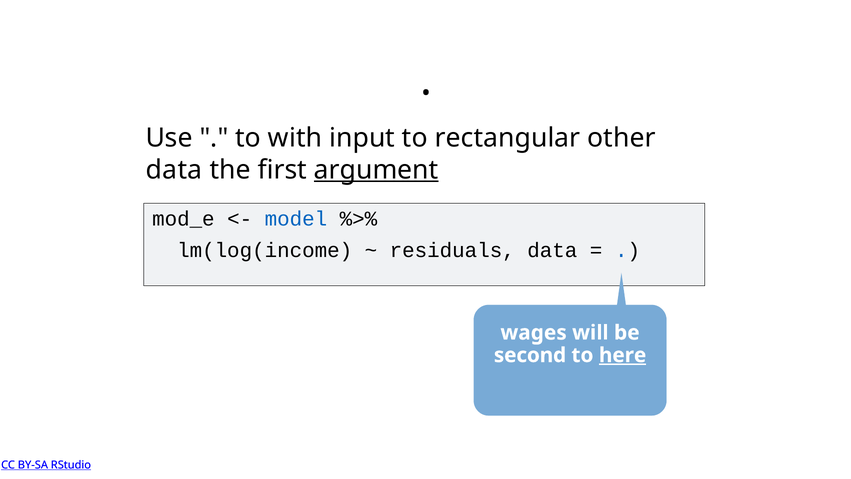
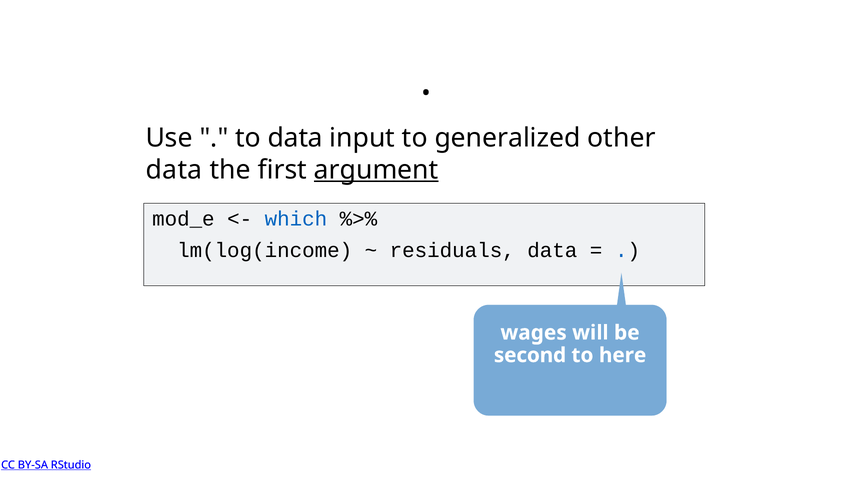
to with: with -> data (295, 138)
rectangular: rectangular -> generalized (508, 138)
model: model -> which (296, 219)
here underline: present -> none (623, 355)
